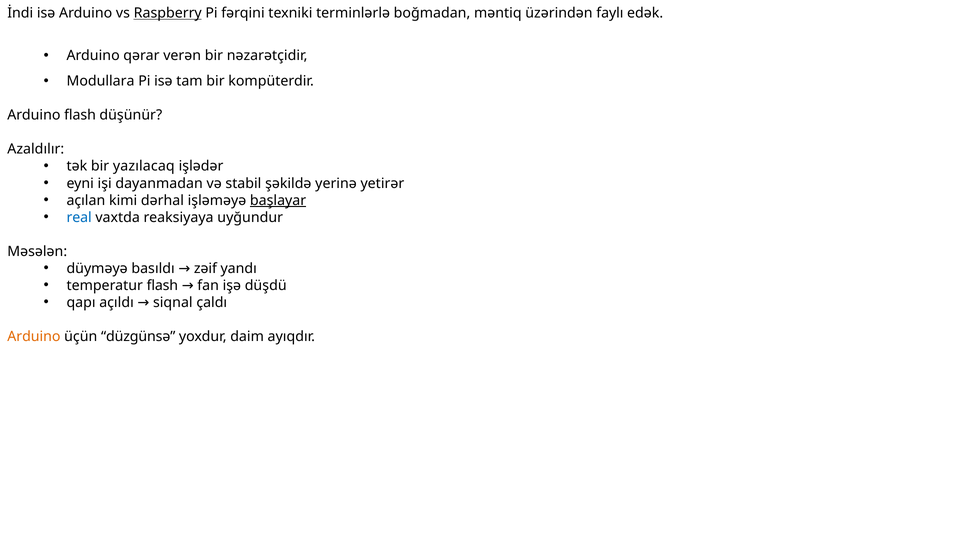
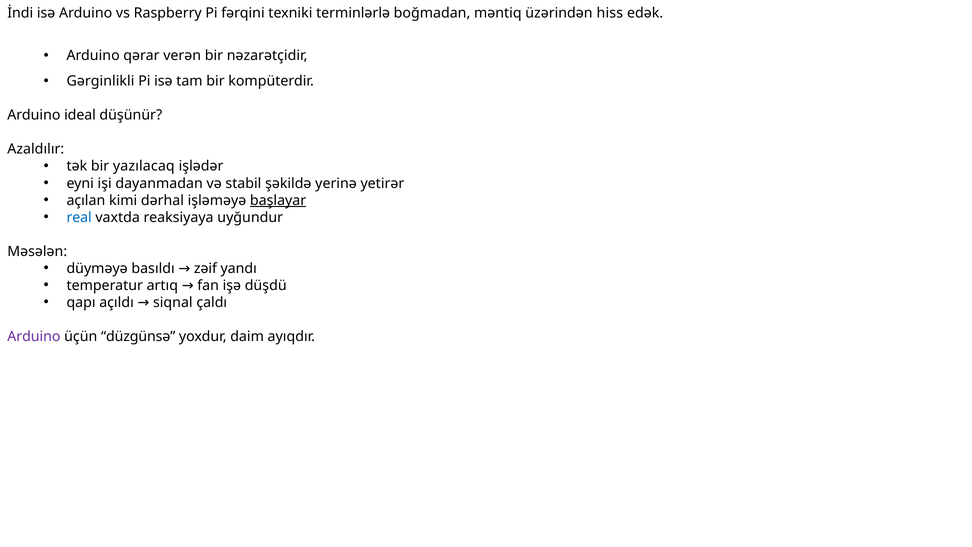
Raspberry underline: present -> none (168, 13)
faylı: faylı -> hiss (610, 13)
Modullara: Modullara -> Gərginlikli (100, 81)
Arduino flash: flash -> ideal (80, 115)
temperatur flash: flash -> artıq (162, 285)
Arduino colour: orange -> purple (34, 336)
